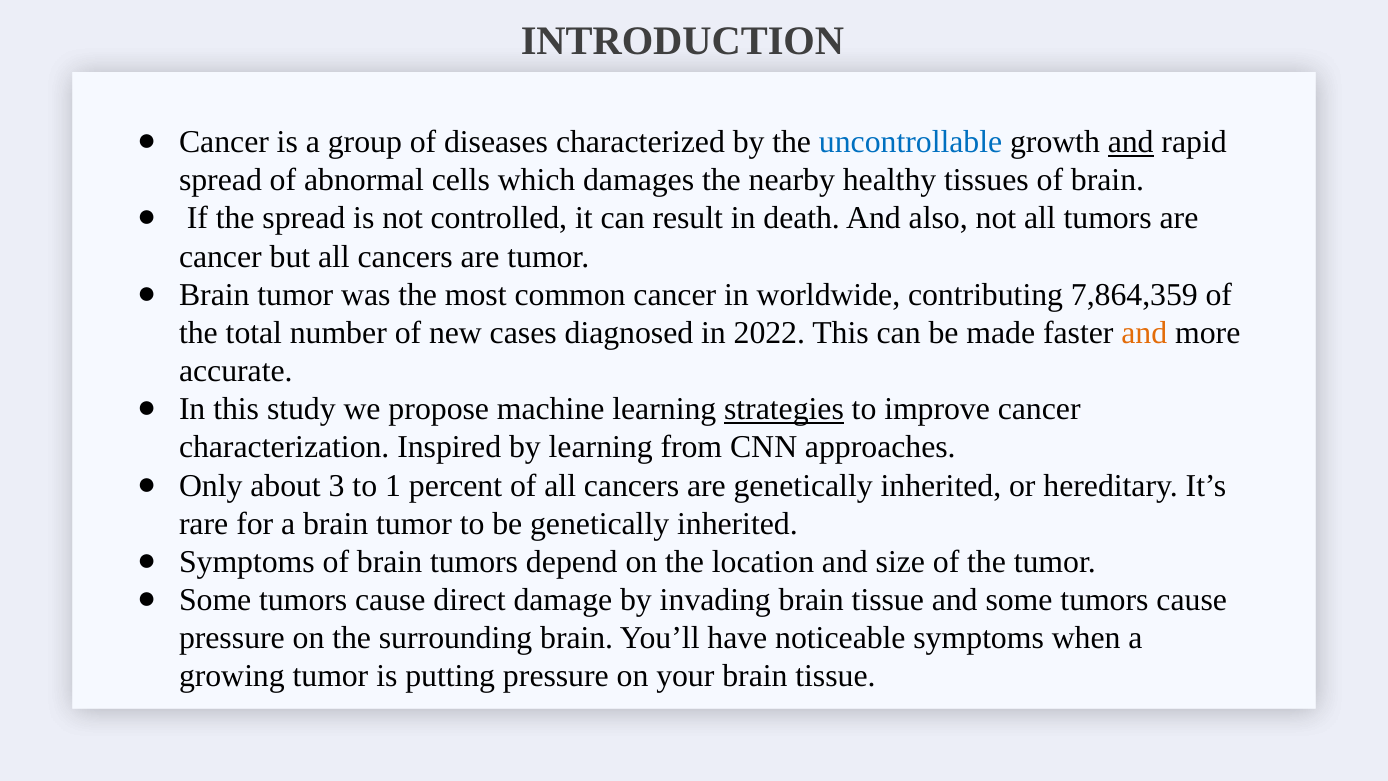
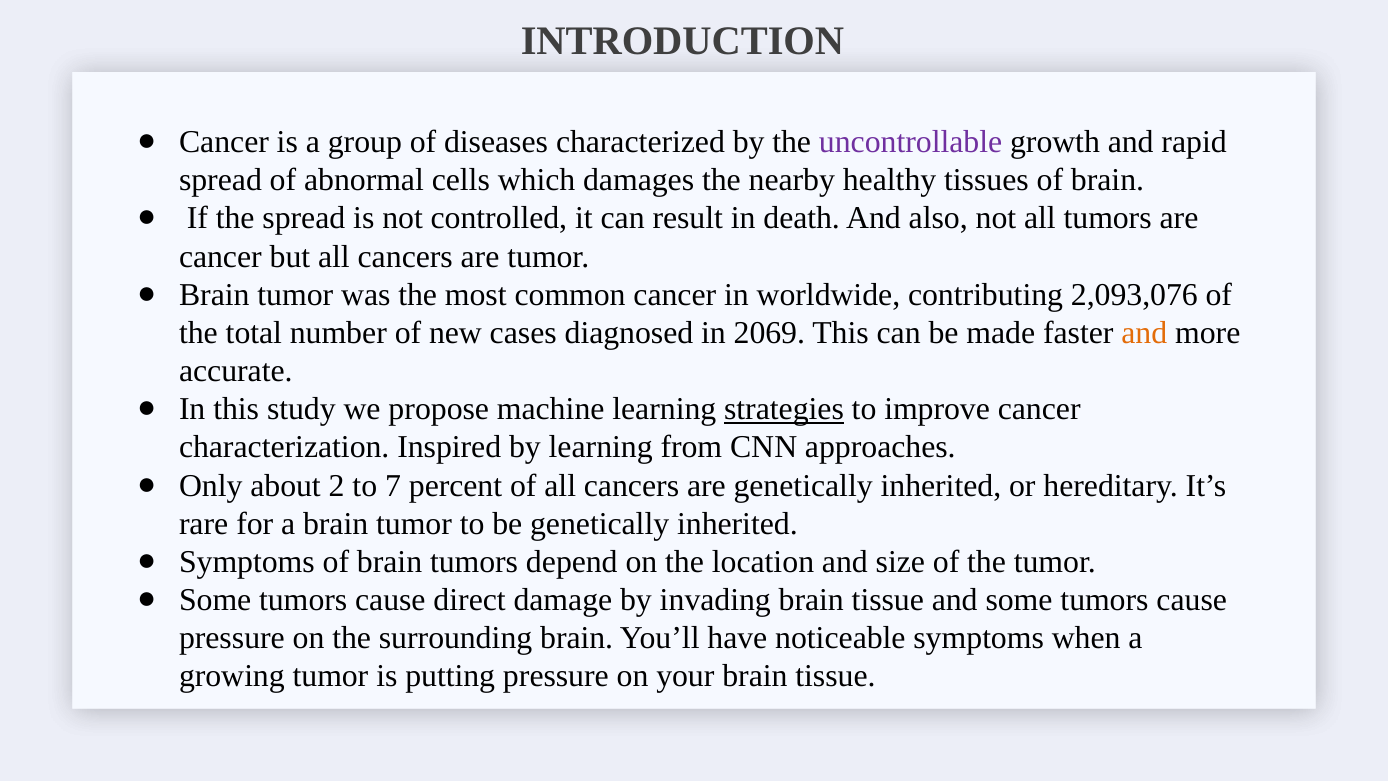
uncontrollable colour: blue -> purple (911, 142)
and underline: present -> none (1131, 142)
7,864,359: 7,864,359 -> 2,093,076 (1134, 295)
2022: 2022 -> 2069 (769, 333)
3: 3 -> 2 (337, 485)
1: 1 -> 7 (393, 485)
